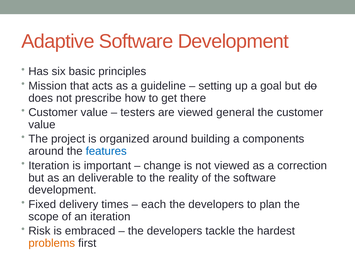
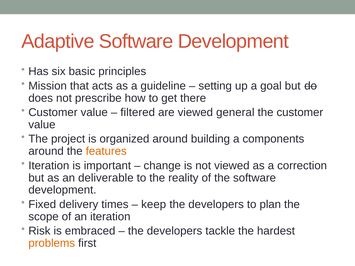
testers: testers -> filtered (138, 112)
features colour: blue -> orange (106, 151)
each: each -> keep (154, 205)
